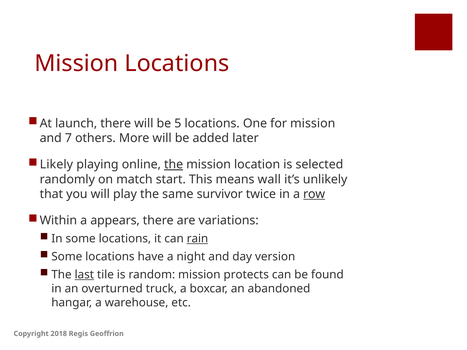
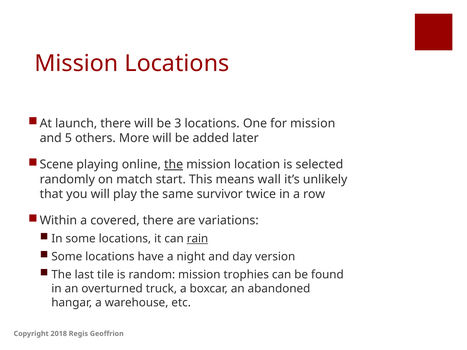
5: 5 -> 3 (178, 123)
7: 7 -> 5 (68, 138)
Likely: Likely -> Scene (57, 165)
row underline: present -> none (314, 194)
appears: appears -> covered (115, 221)
last underline: present -> none (84, 275)
protects: protects -> trophies (246, 275)
